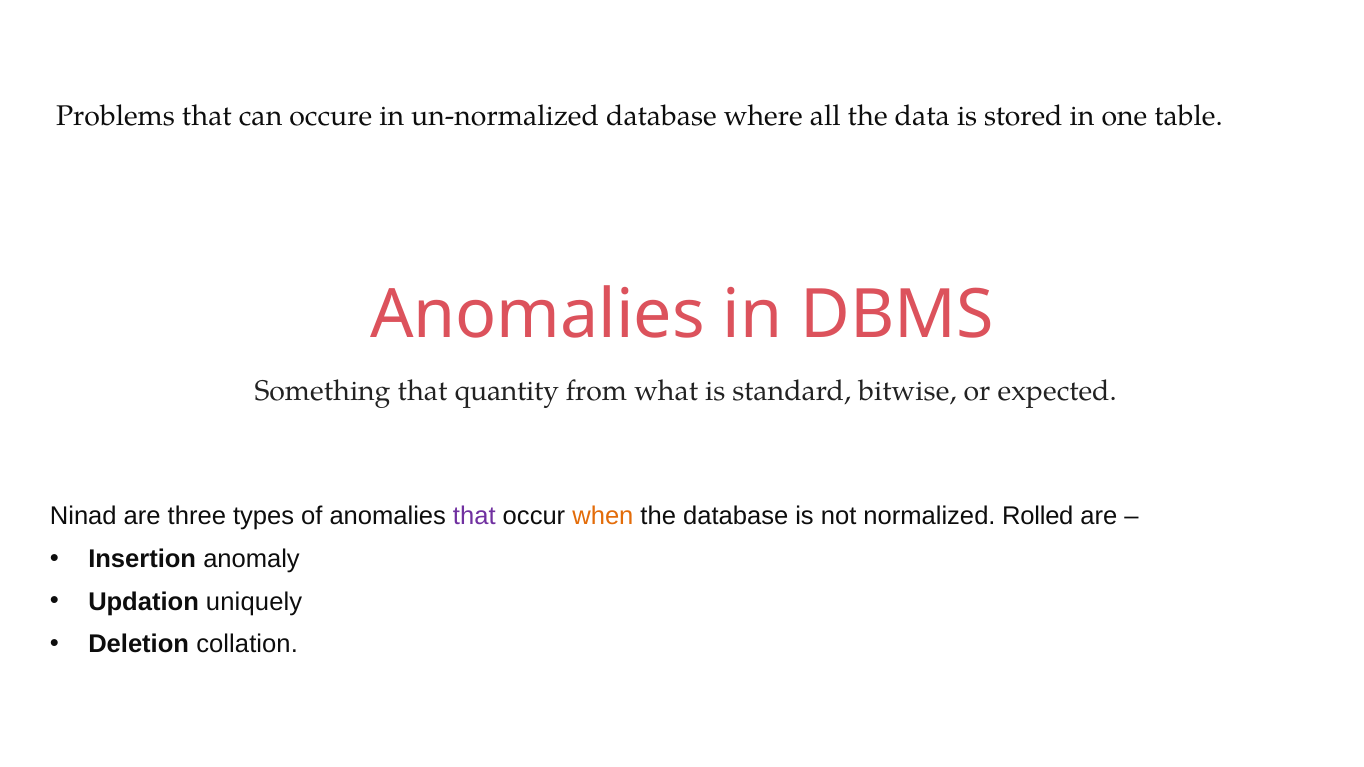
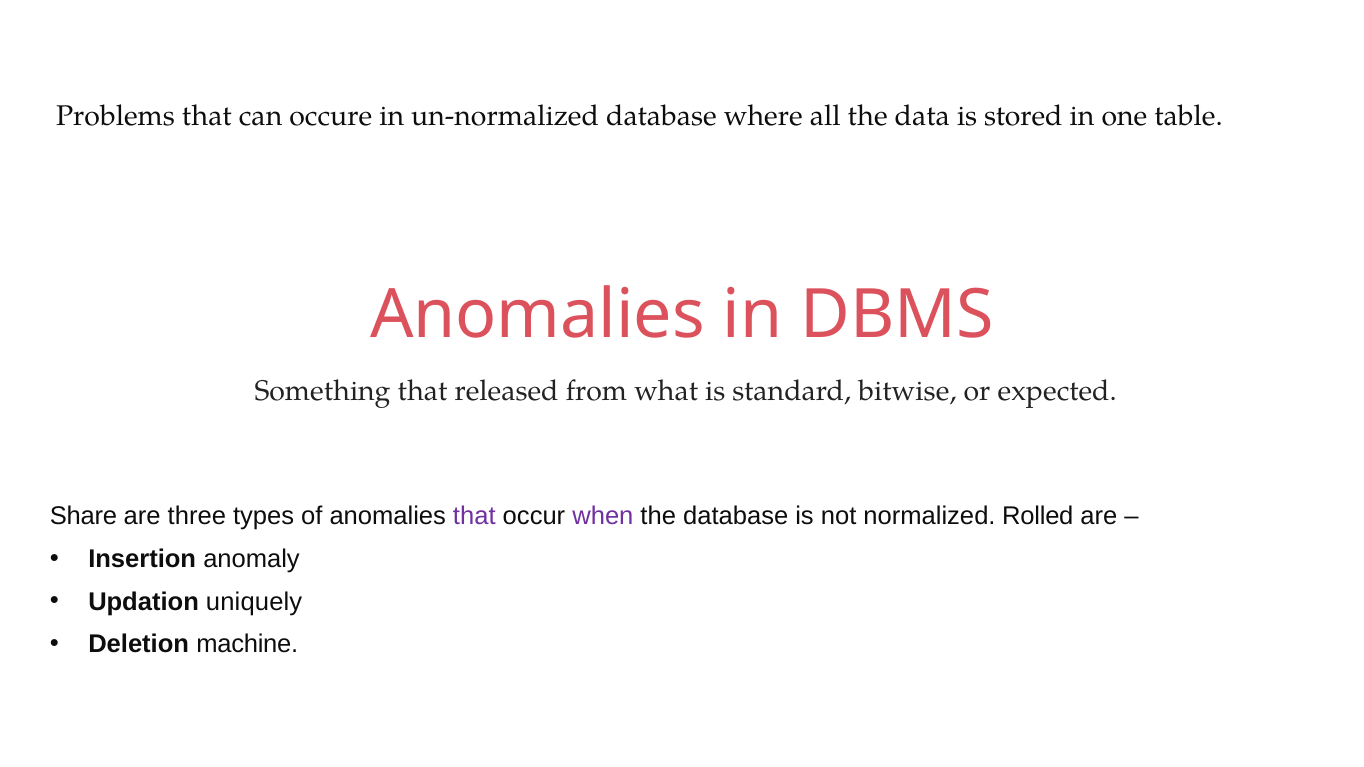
quantity: quantity -> released (507, 392)
Ninad: Ninad -> Share (83, 517)
when colour: orange -> purple (603, 517)
collation: collation -> machine (247, 644)
